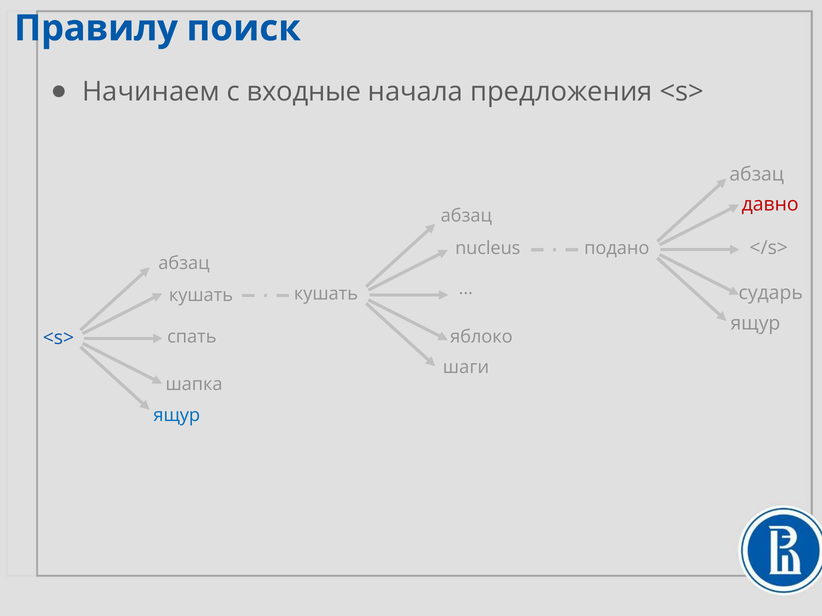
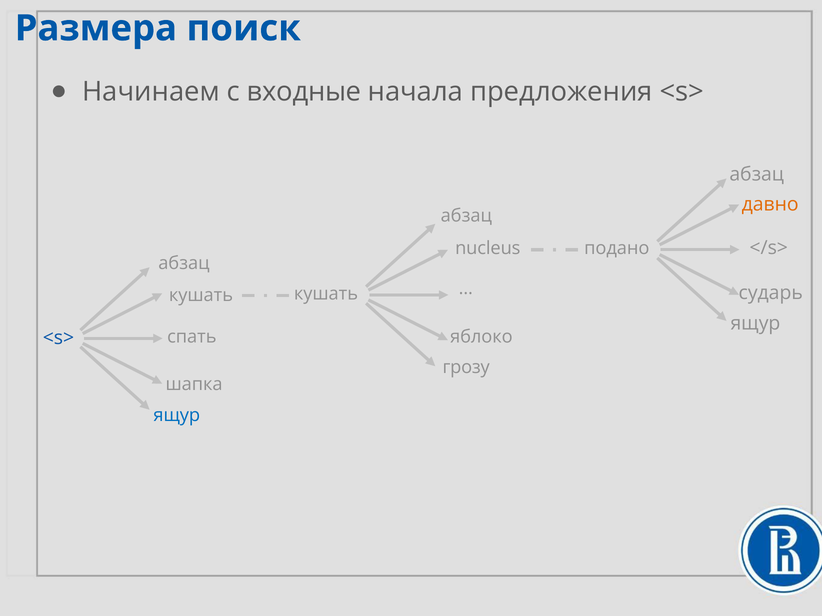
Правилу: Правилу -> Размера (96, 28)
давно colour: red -> orange (770, 204)
шаги: шаги -> грозу (466, 368)
